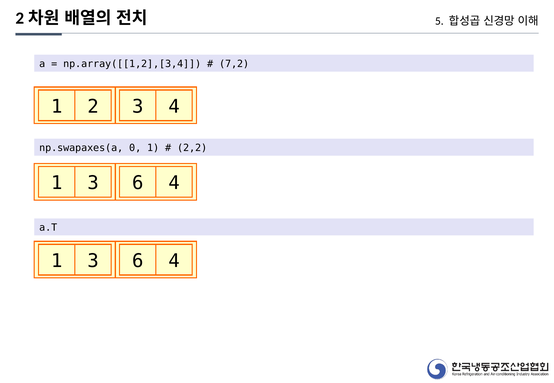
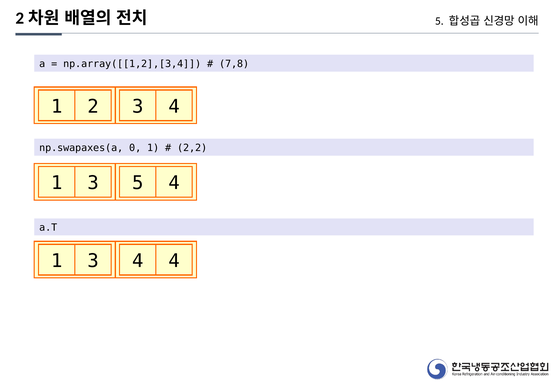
7,2: 7,2 -> 7,8 (234, 64)
6: 6 -> 5 (138, 183)
6: 6 -> 4 (138, 261)
